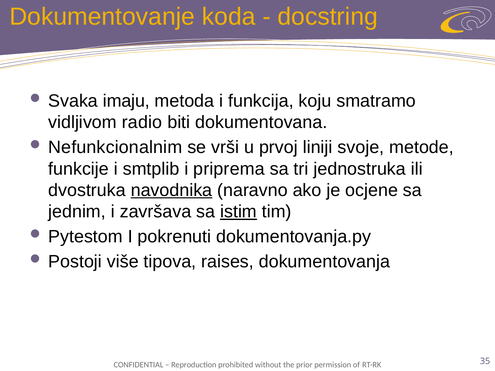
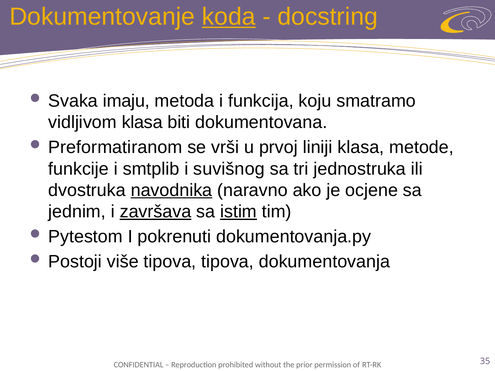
koda underline: none -> present (229, 17)
vidljivom radio: radio -> klasa (142, 123)
Nefunkcionalnim: Nefunkcionalnim -> Preformatiranom (115, 148)
liniji svoje: svoje -> klasa (361, 148)
priprema: priprema -> suvišnog (229, 169)
završava underline: none -> present (156, 212)
tipova raises: raises -> tipova (228, 262)
